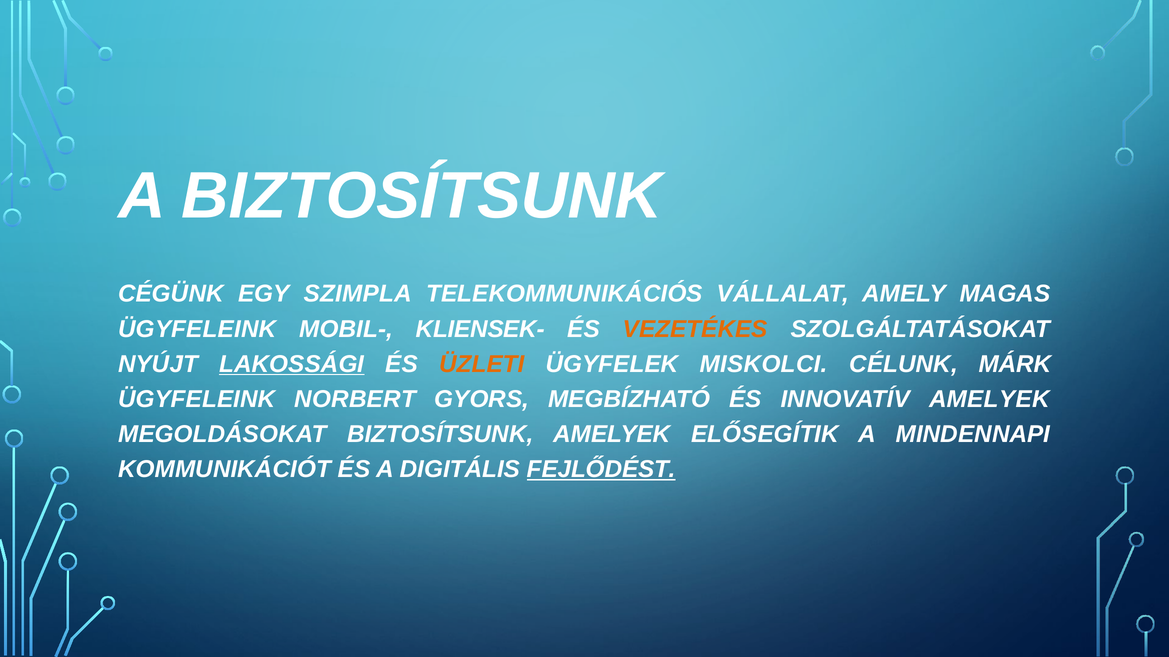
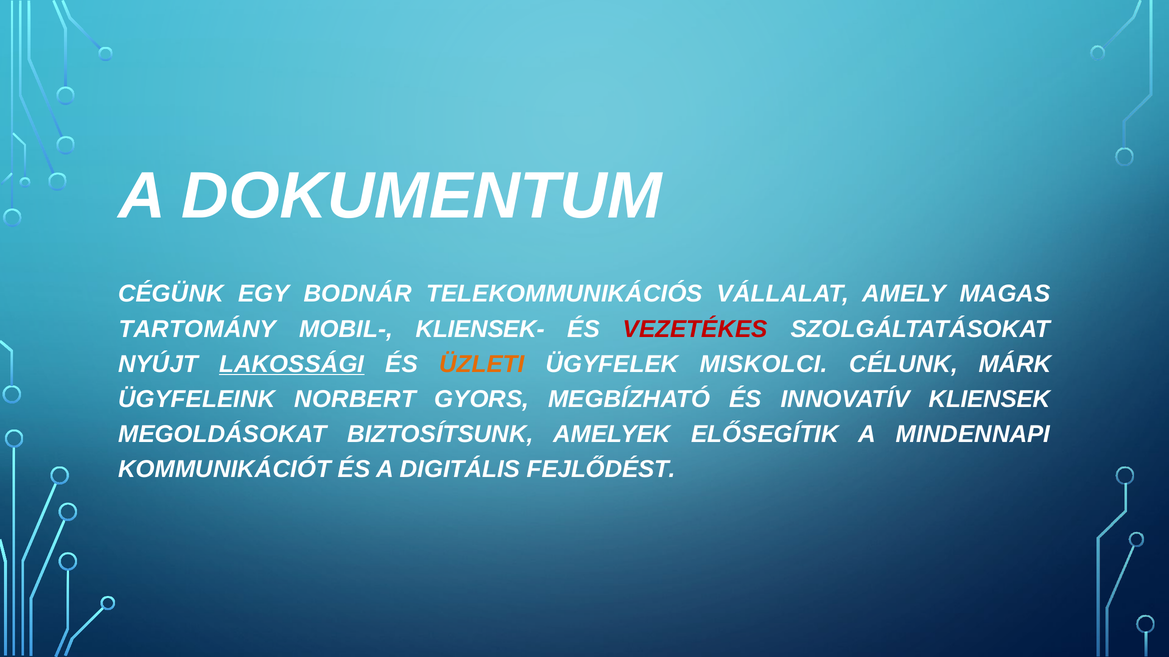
A BIZTOSÍTSUNK: BIZTOSÍTSUNK -> DOKUMENTUM (422, 196)
SZIMPLA: SZIMPLA -> BODNÁR (358, 294)
ÜGYFELEINK: ÜGYFELEINK -> TARTOMÁNY (197, 329)
VEZETÉKES colour: orange -> red (695, 329)
INNOVATÍV AMELYEK: AMELYEK -> KLIENSEK (990, 399)
FEJLŐDÉST underline: present -> none (601, 470)
